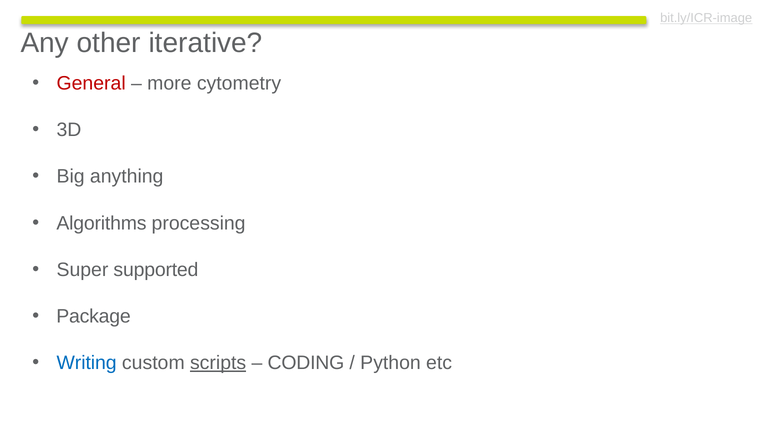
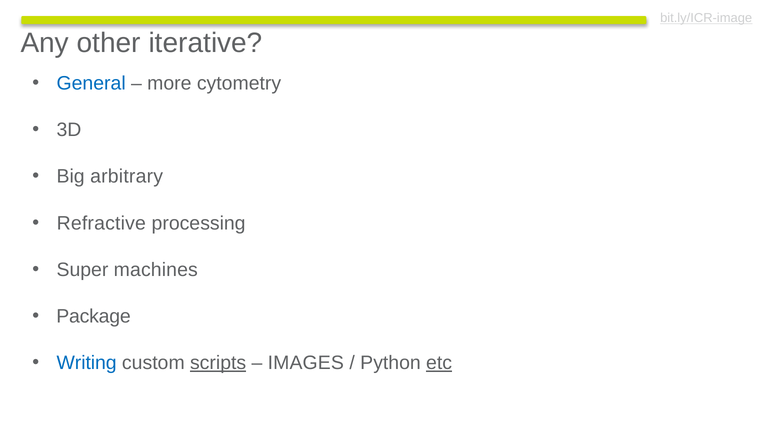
General colour: red -> blue (91, 83)
anything: anything -> arbitrary (127, 177)
Algorithms: Algorithms -> Refractive (101, 223)
supported: supported -> machines (156, 270)
CODING: CODING -> IMAGES (306, 363)
etc underline: none -> present (439, 363)
